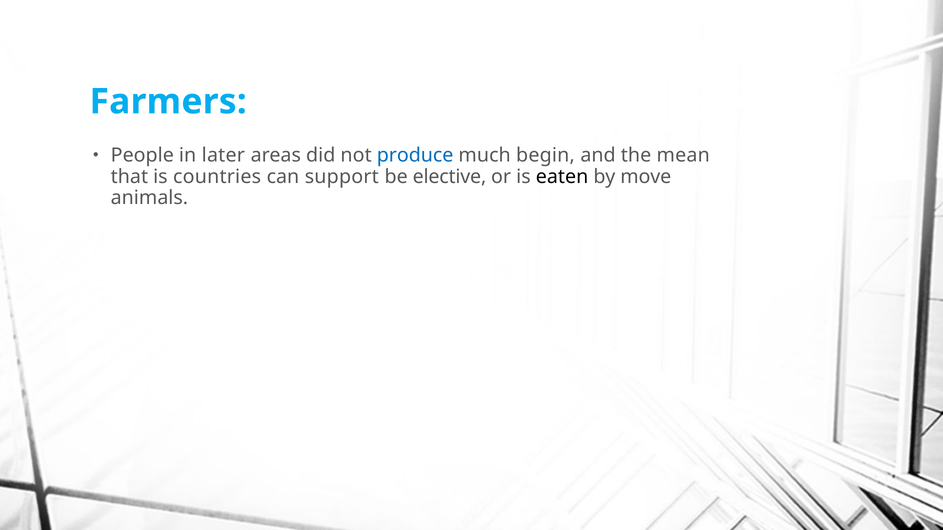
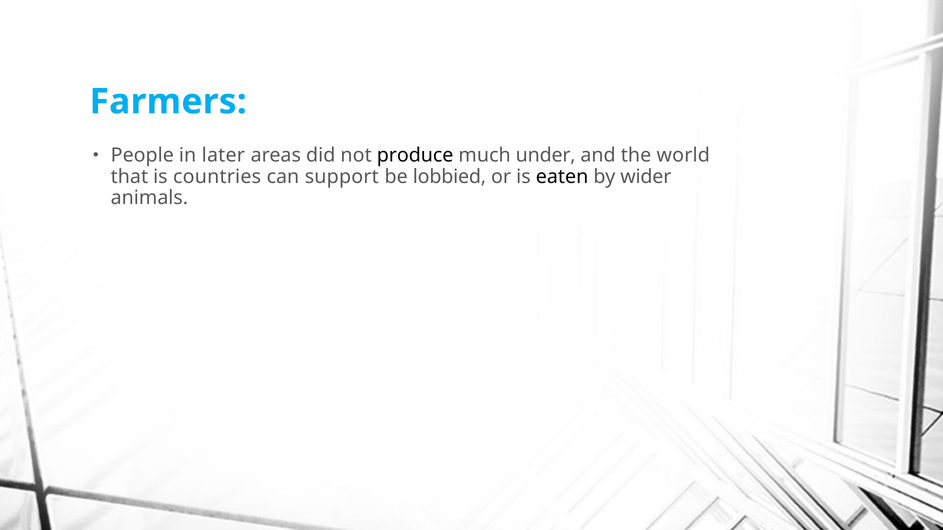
produce colour: blue -> black (415, 156)
begin: begin -> under (546, 156)
mean: mean -> world (683, 156)
elective: elective -> lobbied (449, 177)
move: move -> wider (646, 177)
